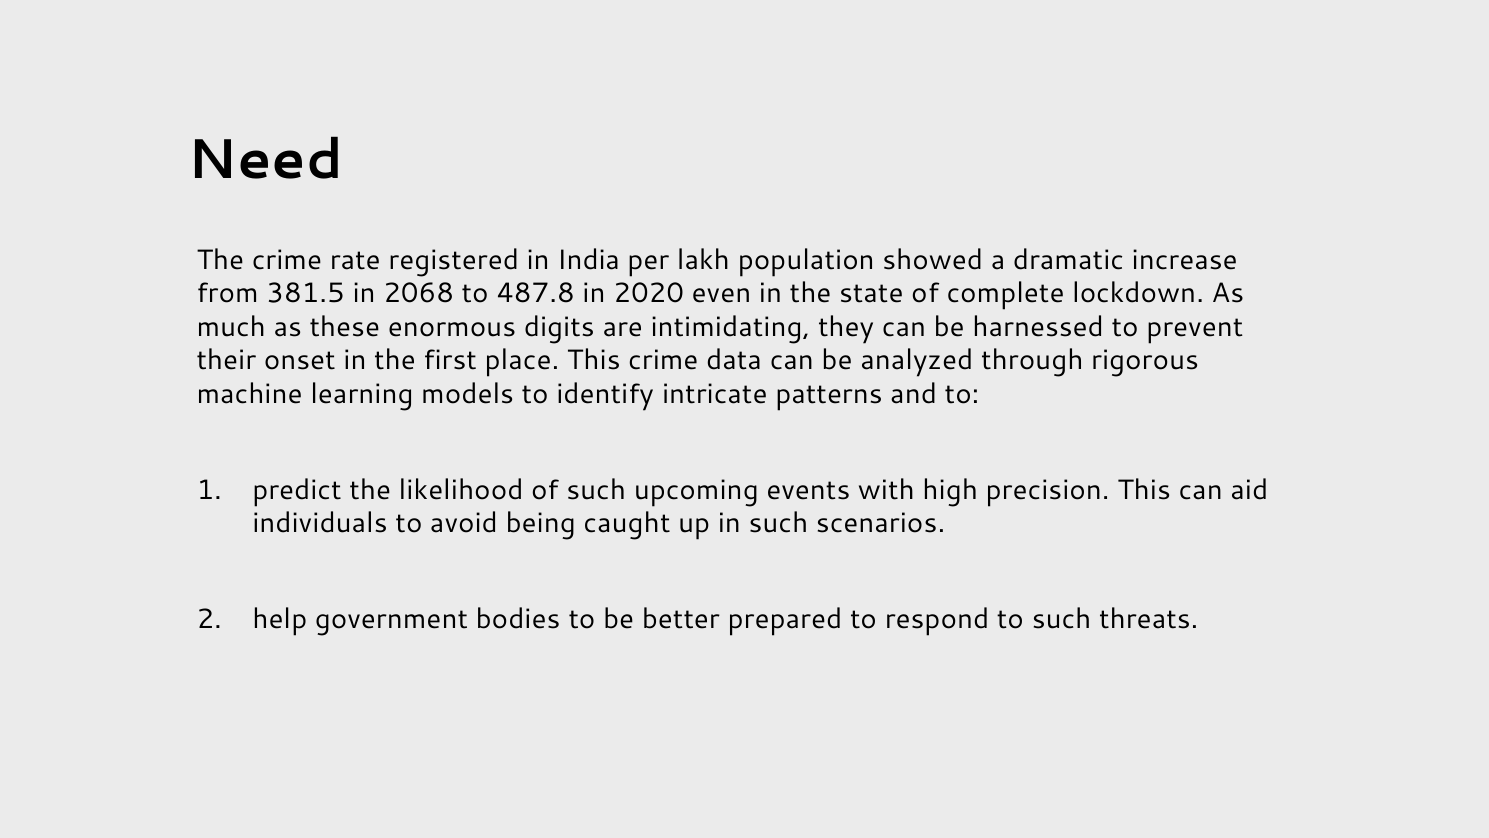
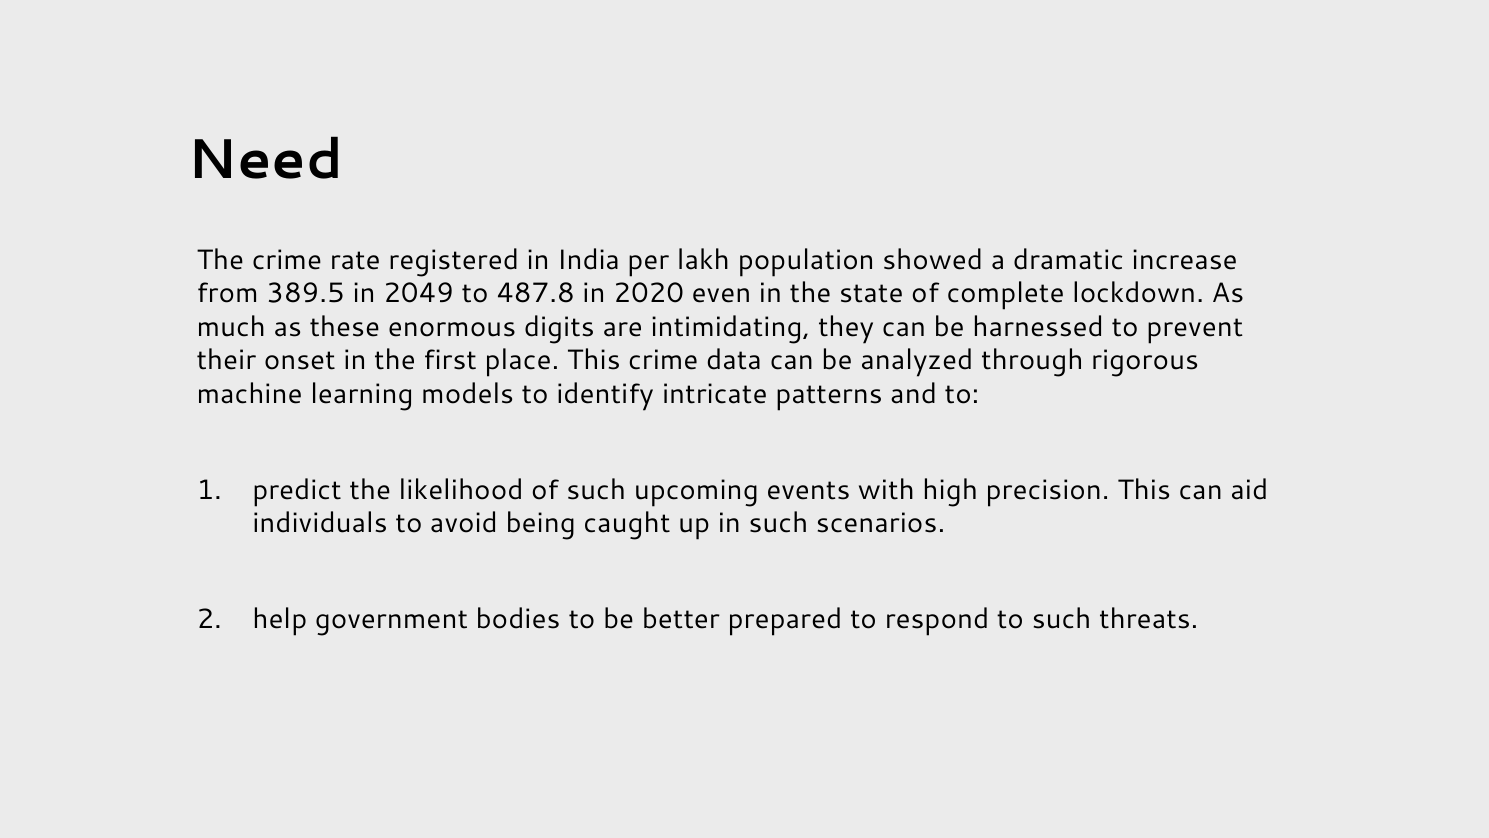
381.5: 381.5 -> 389.5 (306, 293)
2068: 2068 -> 2049 (419, 293)
